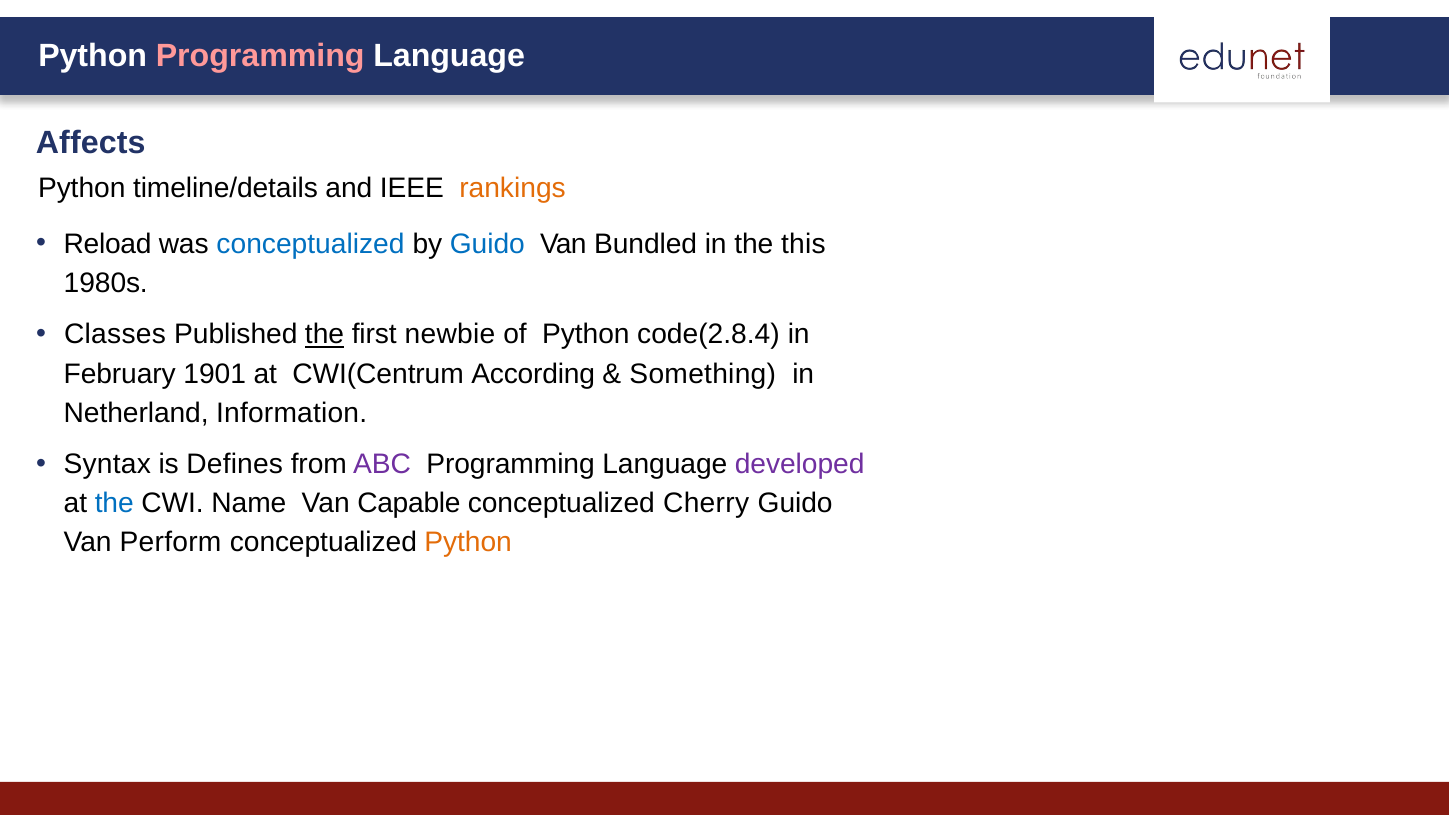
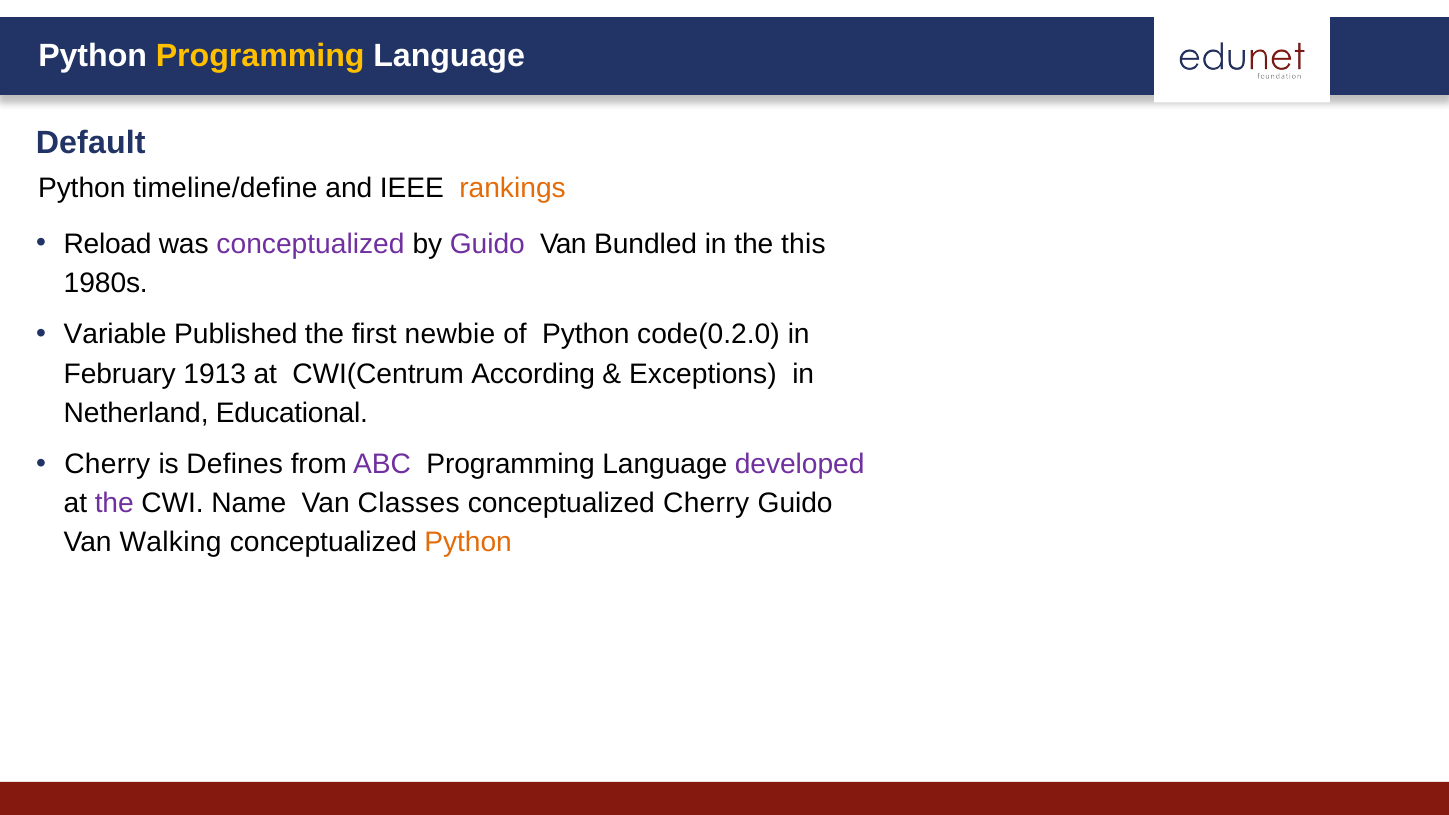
Programming colour: pink -> yellow (260, 56)
Affects: Affects -> Default (91, 143)
timeline/details: timeline/details -> timeline/define (225, 189)
conceptualized colour: blue -> purple (311, 244)
Guido colour: blue -> purple (487, 244)
Classes: Classes -> Variable (115, 335)
the underline: present -> none (325, 335)
code(2.8.4: code(2.8.4 -> code(0.2.0 (708, 335)
1901: 1901 -> 1913 (215, 374)
Something: Something -> Exceptions (703, 374)
Information: Information -> Educational (292, 413)
Syntax: Syntax -> Cherry (107, 464)
the colour: blue -> purple (114, 503)
Capable: Capable -> Classes (409, 503)
Perform: Perform -> Walking (171, 543)
